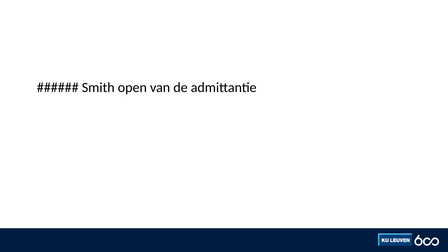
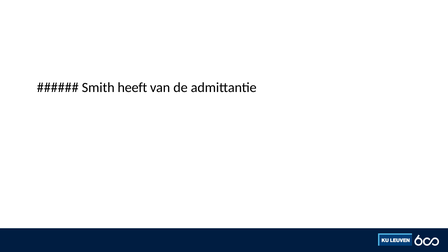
open: open -> heeft (132, 88)
